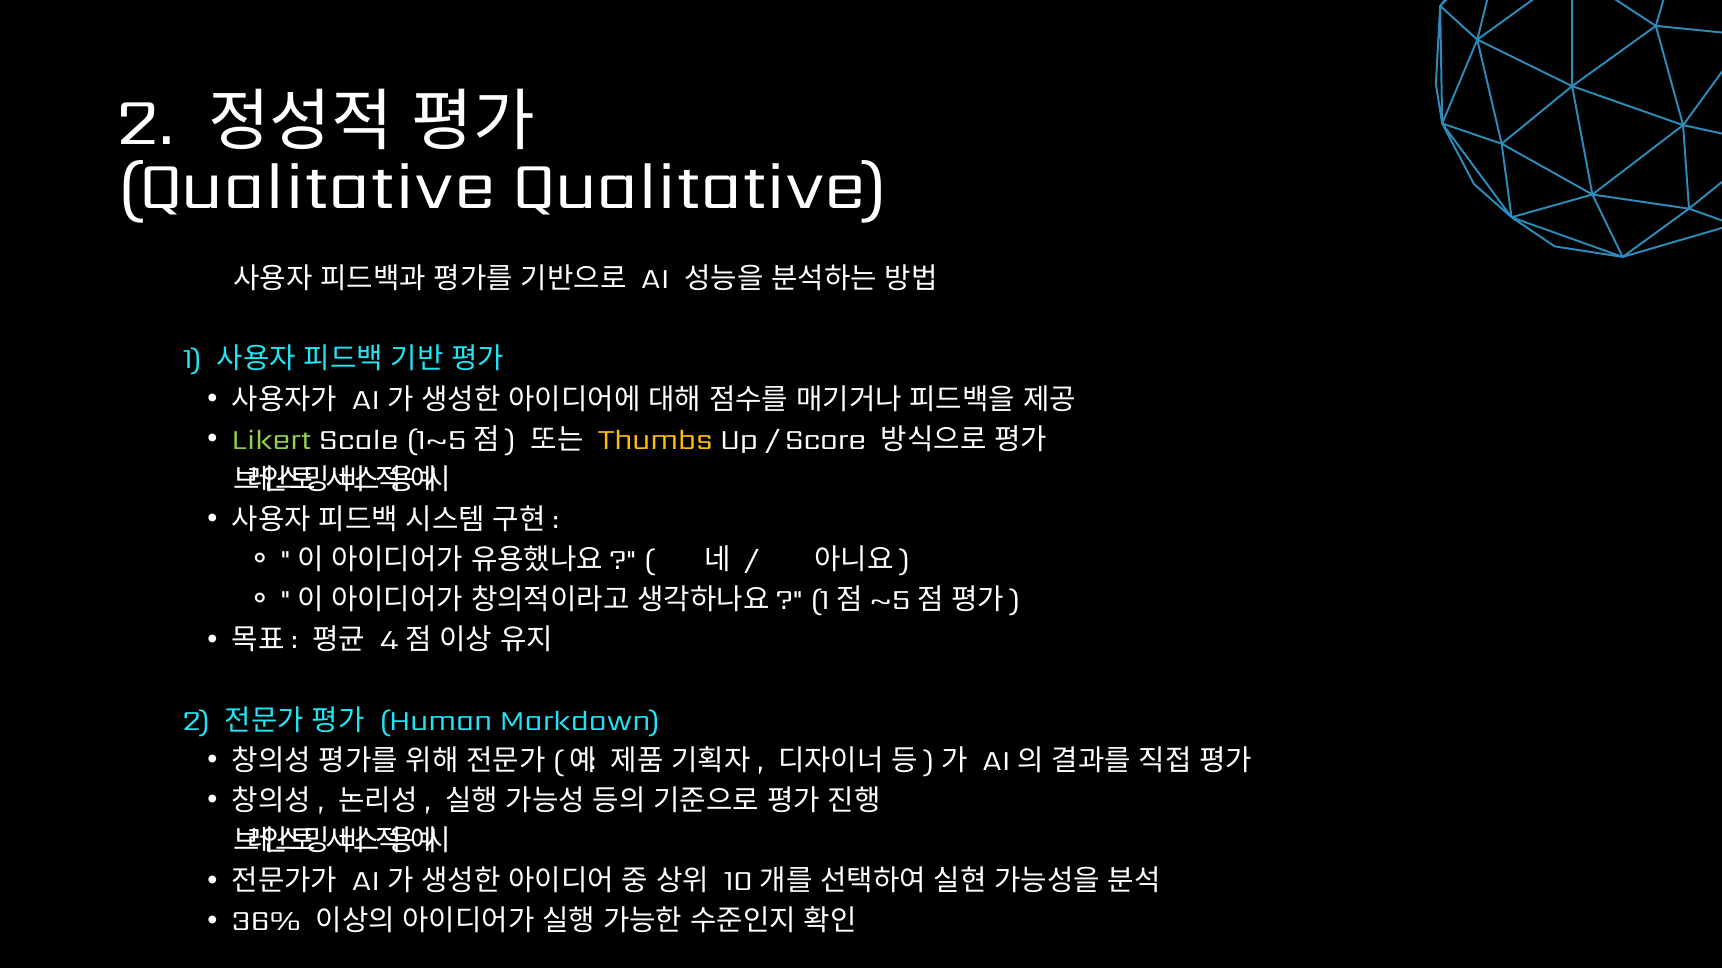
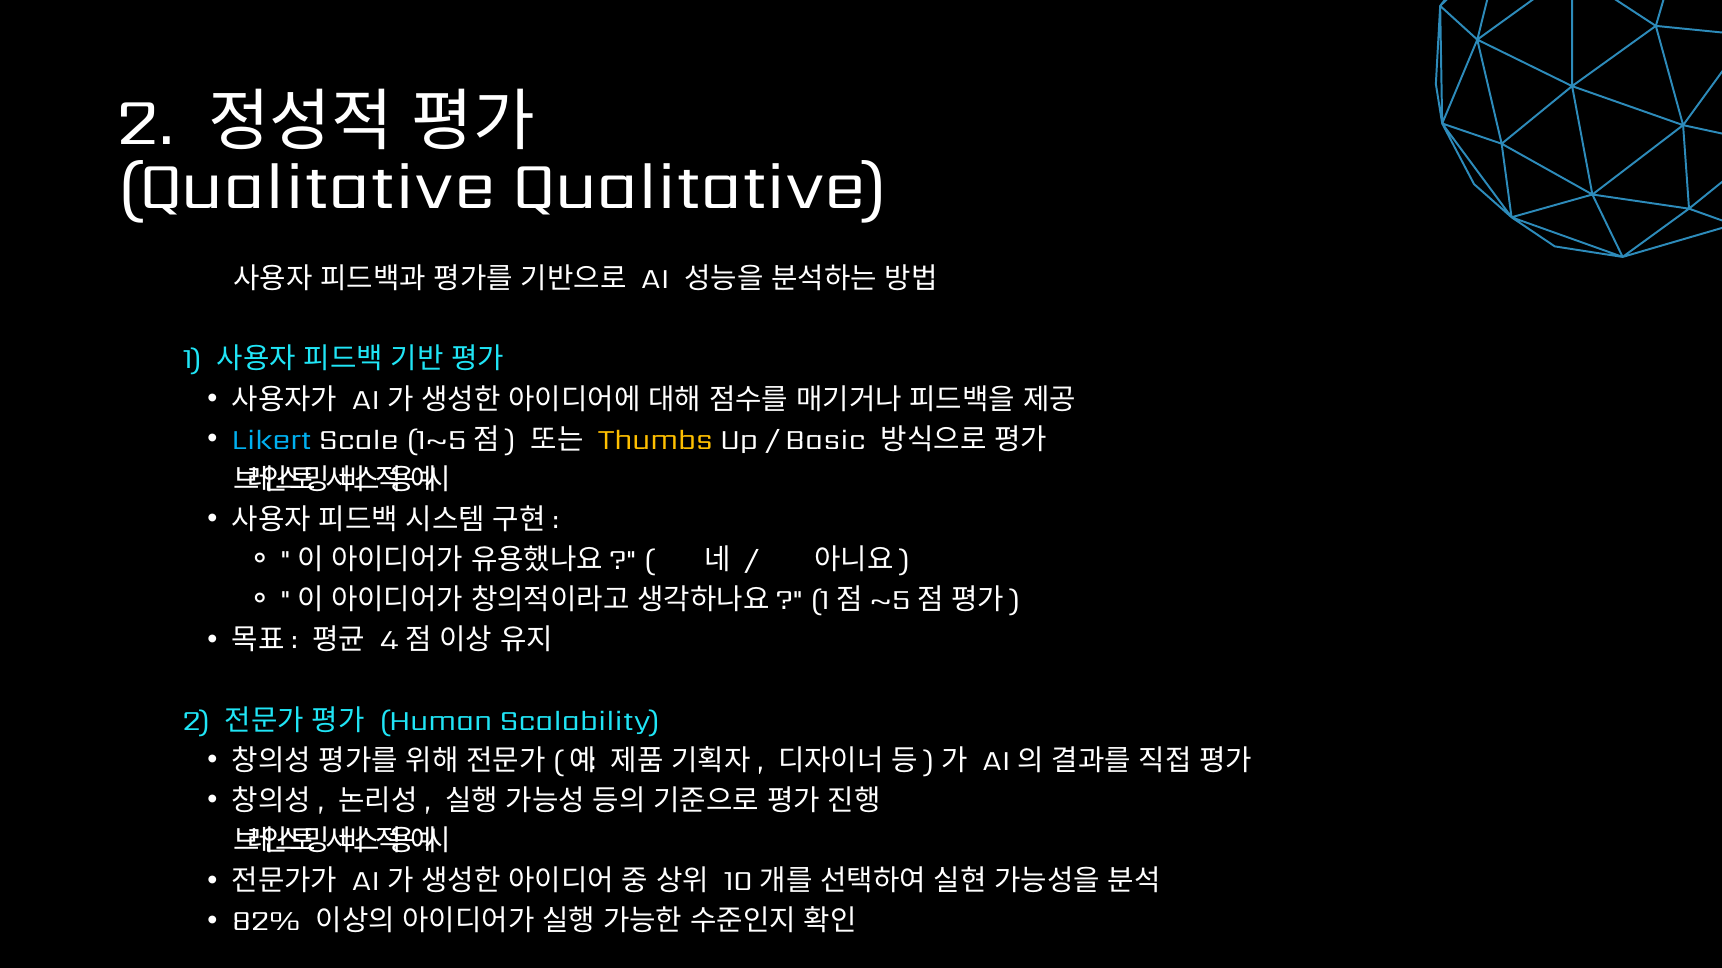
Likert colour: light green -> light blue (272, 440)
Score: Score -> Basic (825, 440)
Markdown: Markdown -> Scalability (580, 721)
36%: 36% -> 82% (266, 922)
